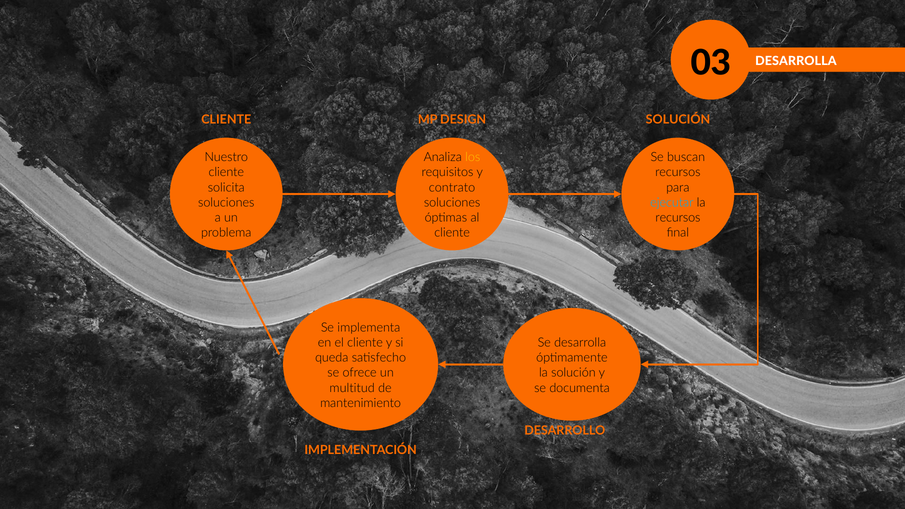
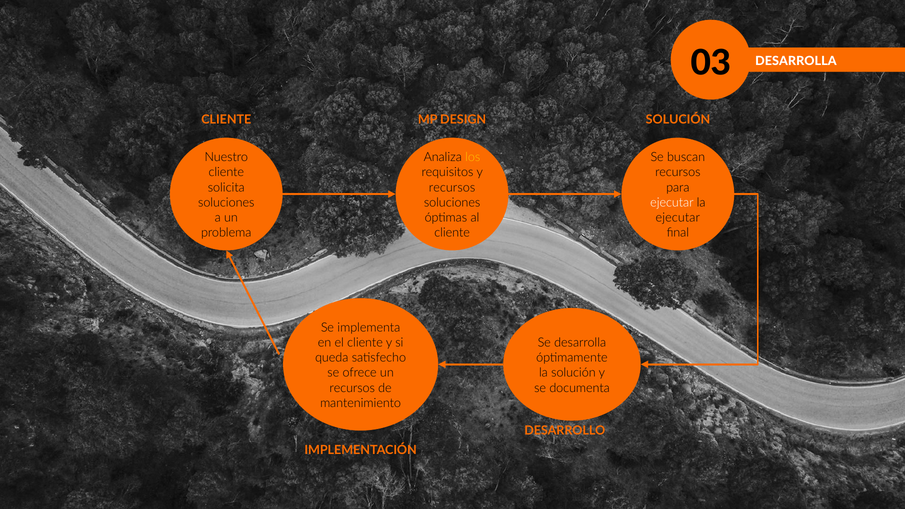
contrato: contrato -> recursos (452, 187)
ejecutar colour: light blue -> white (672, 203)
recursos: recursos -> ejecutar (678, 218)
multitud: multitud -> recursos (352, 388)
